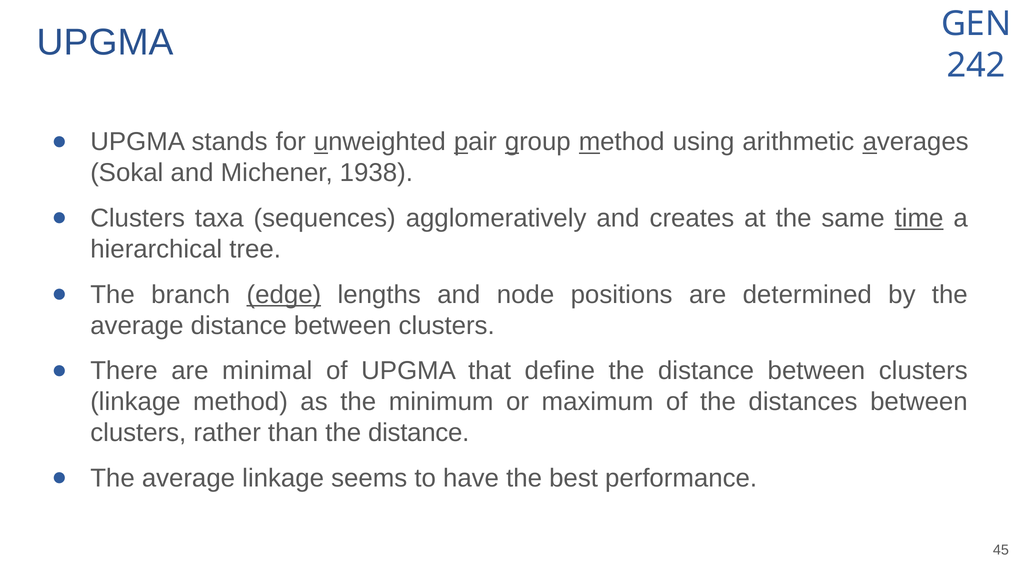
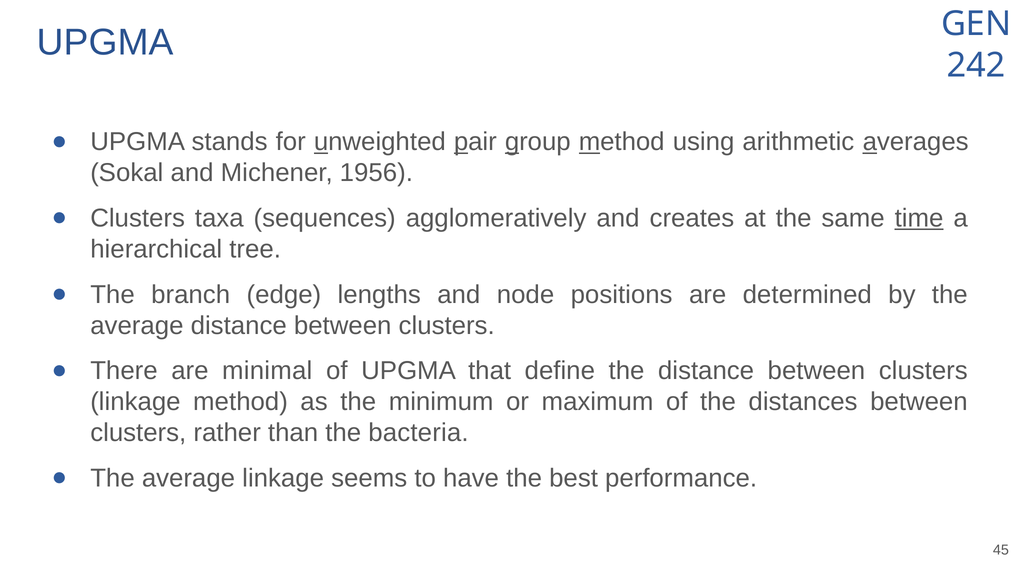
1938: 1938 -> 1956 (376, 173)
edge underline: present -> none (284, 295)
than the distance: distance -> bacteria (418, 433)
